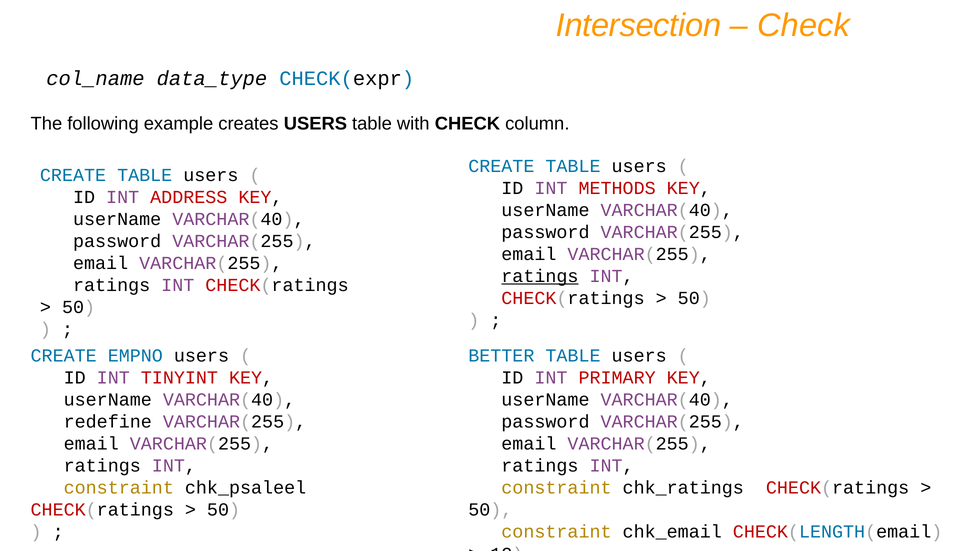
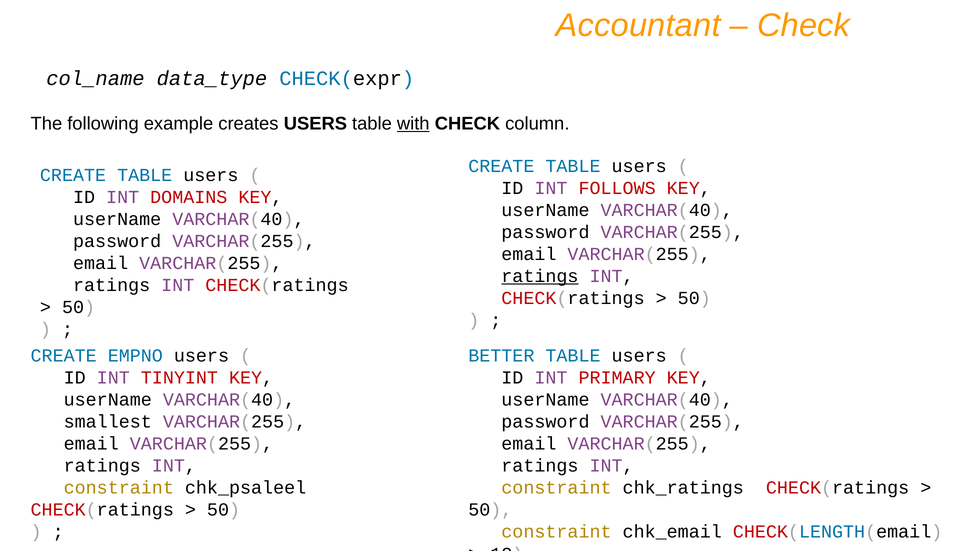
Intersection: Intersection -> Accountant (638, 26)
with underline: none -> present (413, 124)
METHODS: METHODS -> FOLLOWS (617, 188)
ADDRESS: ADDRESS -> DOMAINS (189, 197)
redefine: redefine -> smallest (108, 422)
